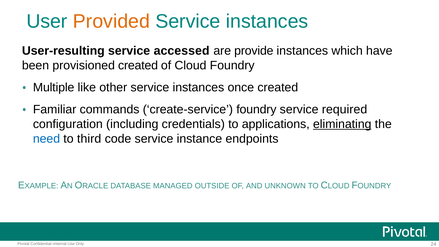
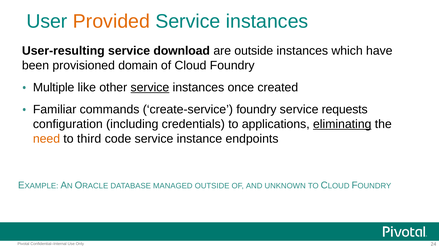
accessed: accessed -> download (182, 51)
are provide: provide -> outside (254, 51)
provisioned created: created -> domain (138, 65)
service underline: none -> present (150, 87)
required: required -> requests (345, 109)
need colour: blue -> orange (46, 139)
